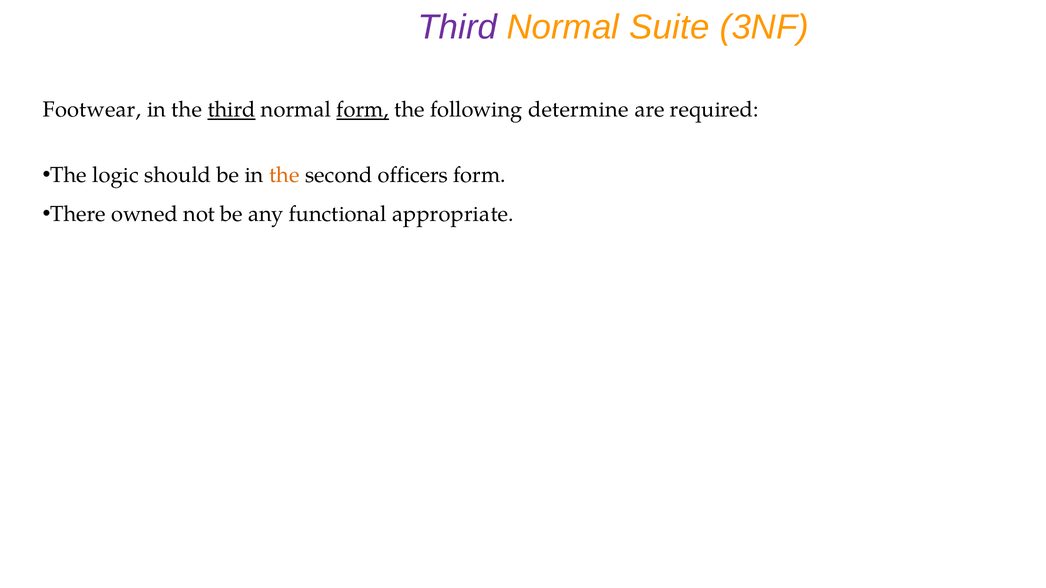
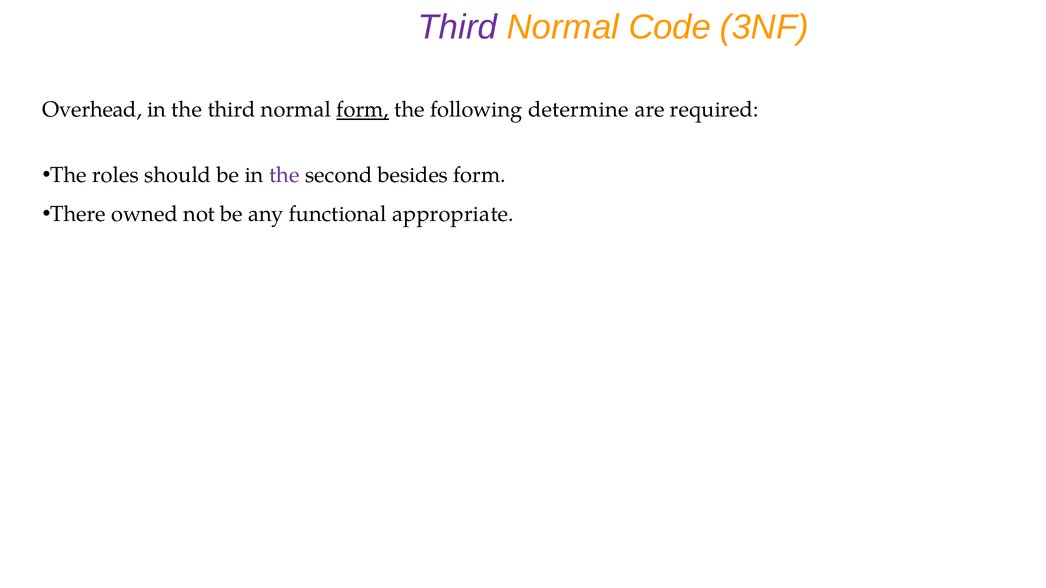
Suite: Suite -> Code (670, 27)
Footwear: Footwear -> Overhead (92, 110)
third underline: present -> none (231, 110)
logic: logic -> roles (116, 175)
the colour: orange -> purple (284, 175)
officers: officers -> besides (413, 175)
